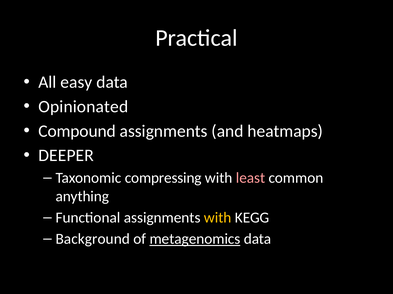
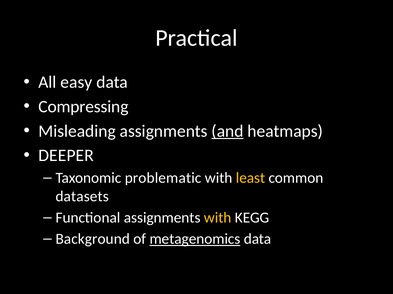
Opinionated: Opinionated -> Compressing (83, 107)
Compound: Compound -> Misleading (77, 131)
and underline: none -> present (227, 131)
compressing: compressing -> problematic (163, 178)
least colour: pink -> yellow (251, 178)
anything: anything -> datasets (82, 197)
